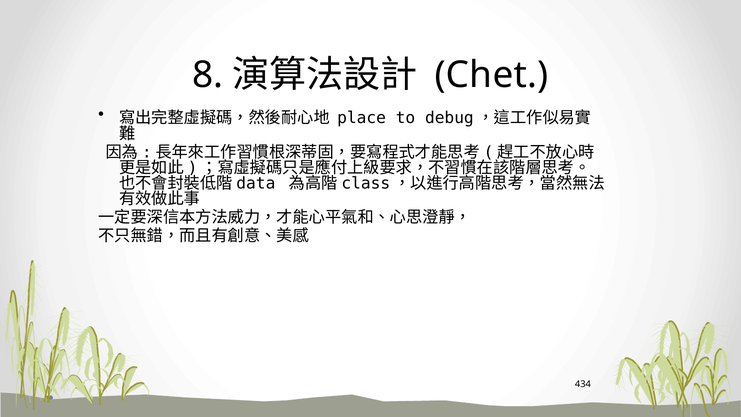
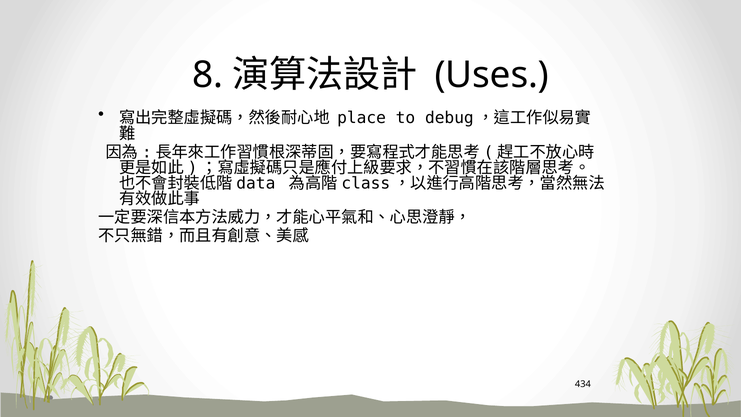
Chet: Chet -> Uses (492, 75)
